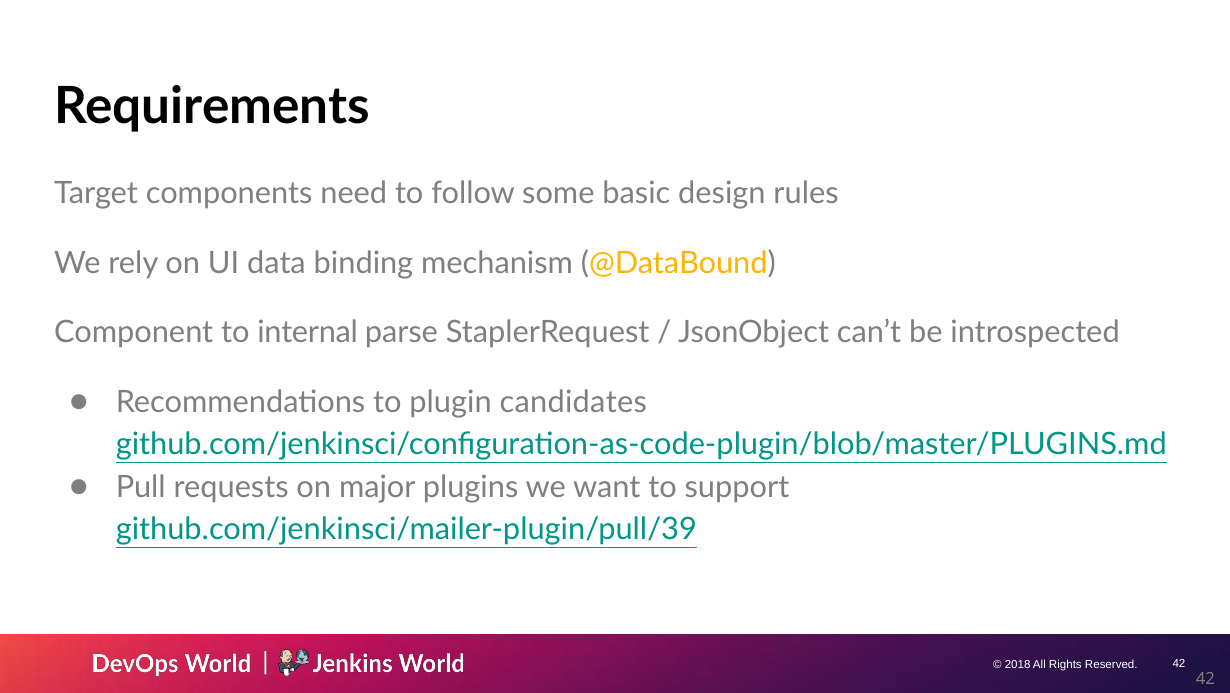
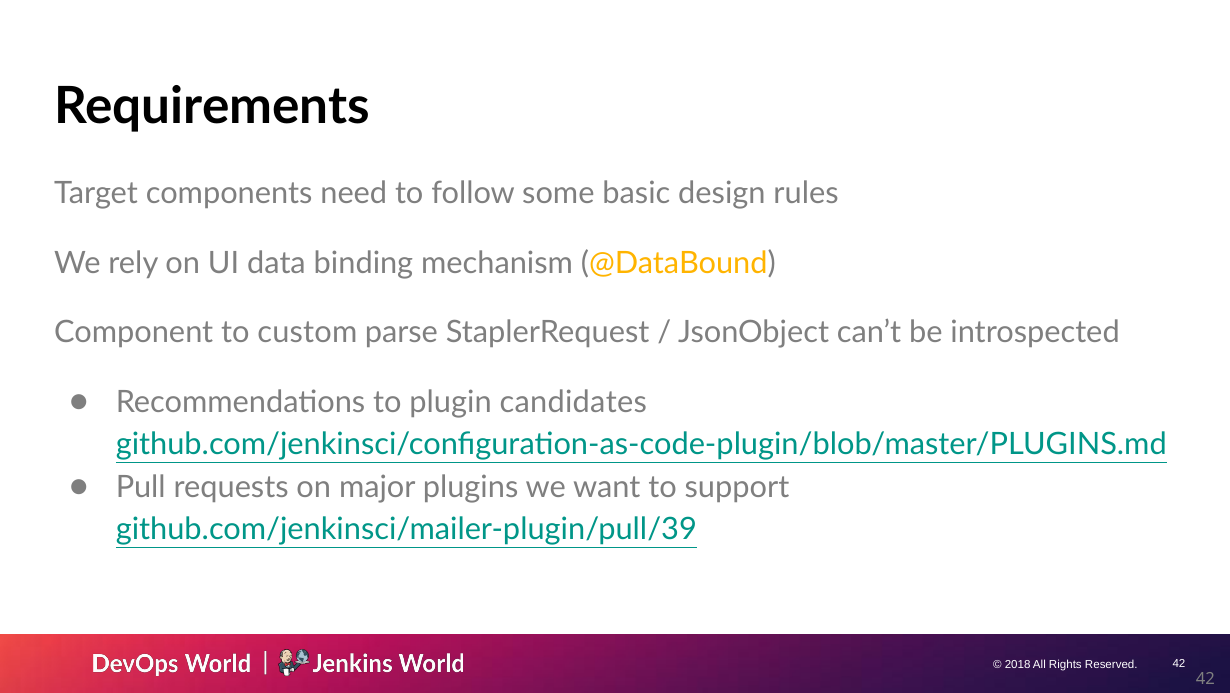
internal: internal -> custom (307, 332)
